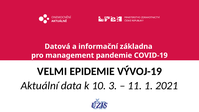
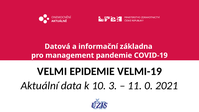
VÝVOJ-19: VÝVOJ-19 -> VELMI-19 (140, 71)
1: 1 -> 0 (149, 86)
